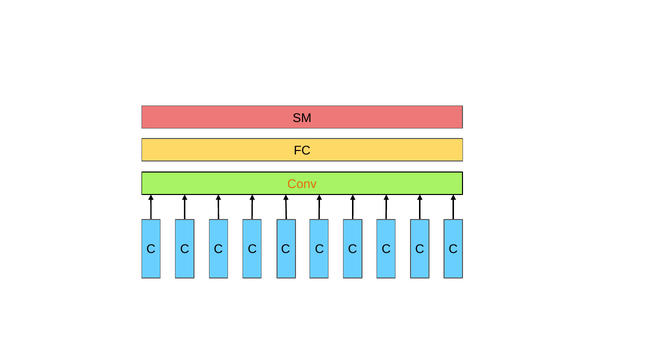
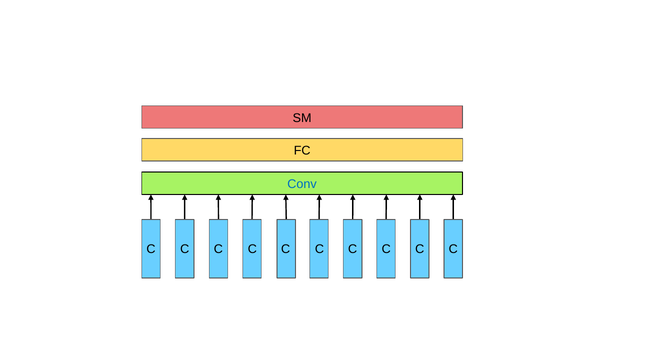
Conv colour: orange -> blue (302, 184)
